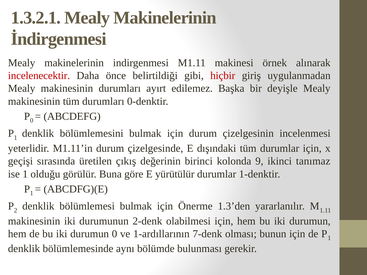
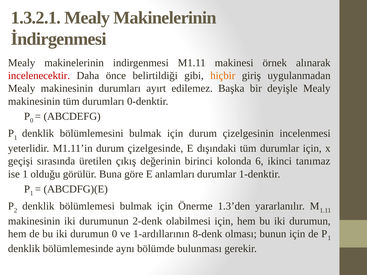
hiçbir colour: red -> orange (223, 76)
9: 9 -> 6 (259, 161)
yürütülür: yürütülür -> anlamları (175, 174)
7-denk: 7-denk -> 8-denk (207, 234)
